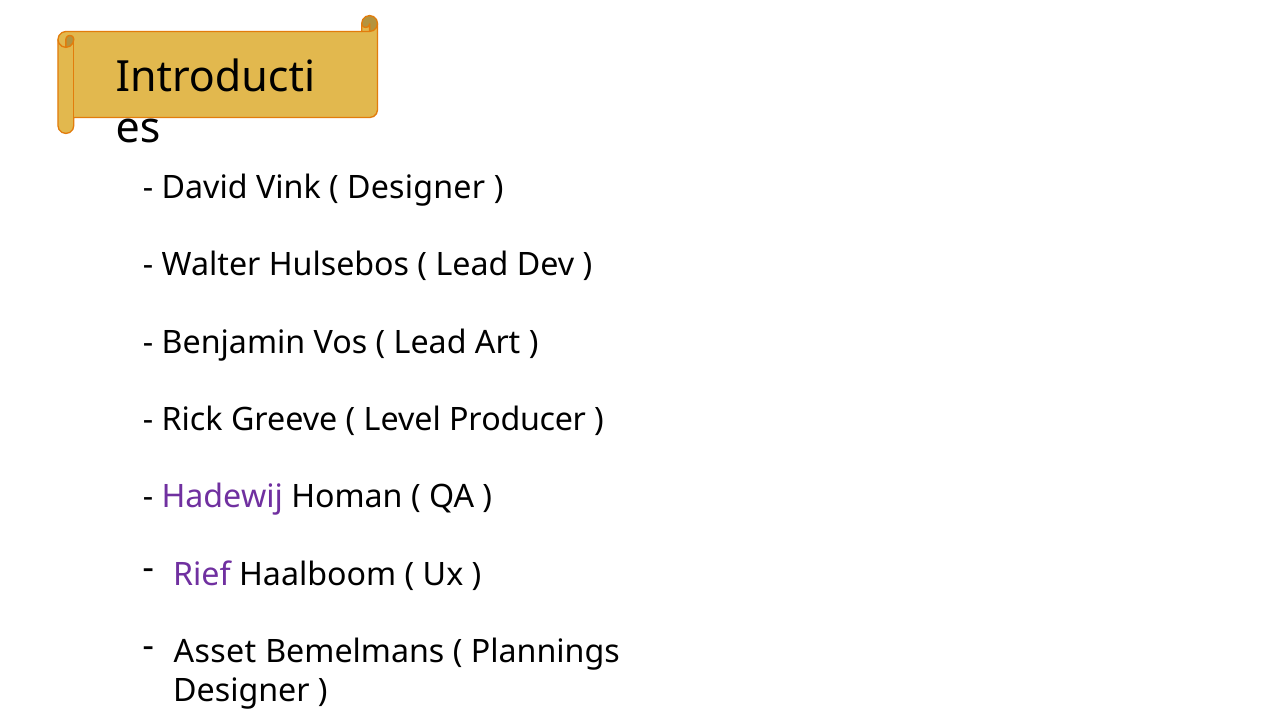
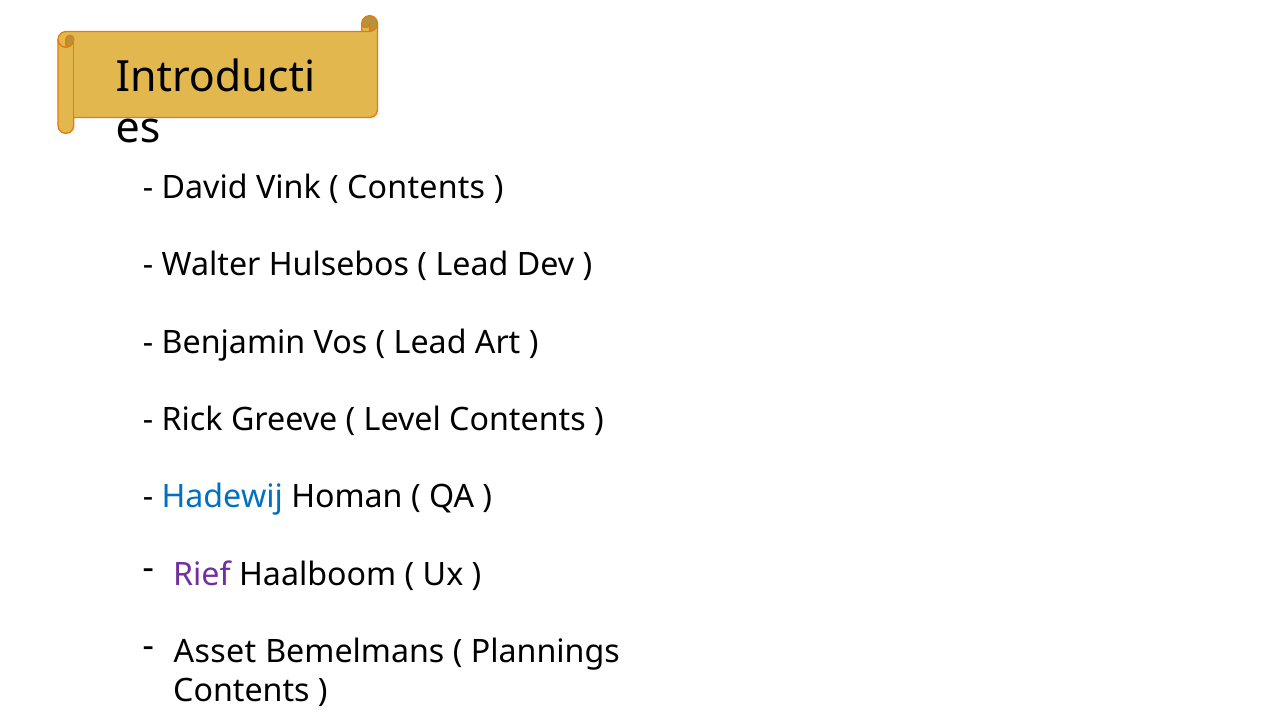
Designer: Designer -> Contents (416, 188)
Level Producer: Producer -> Contents (517, 420)
Hadewij colour: purple -> blue (222, 497)
Designer: Designer -> Contents (241, 690)
